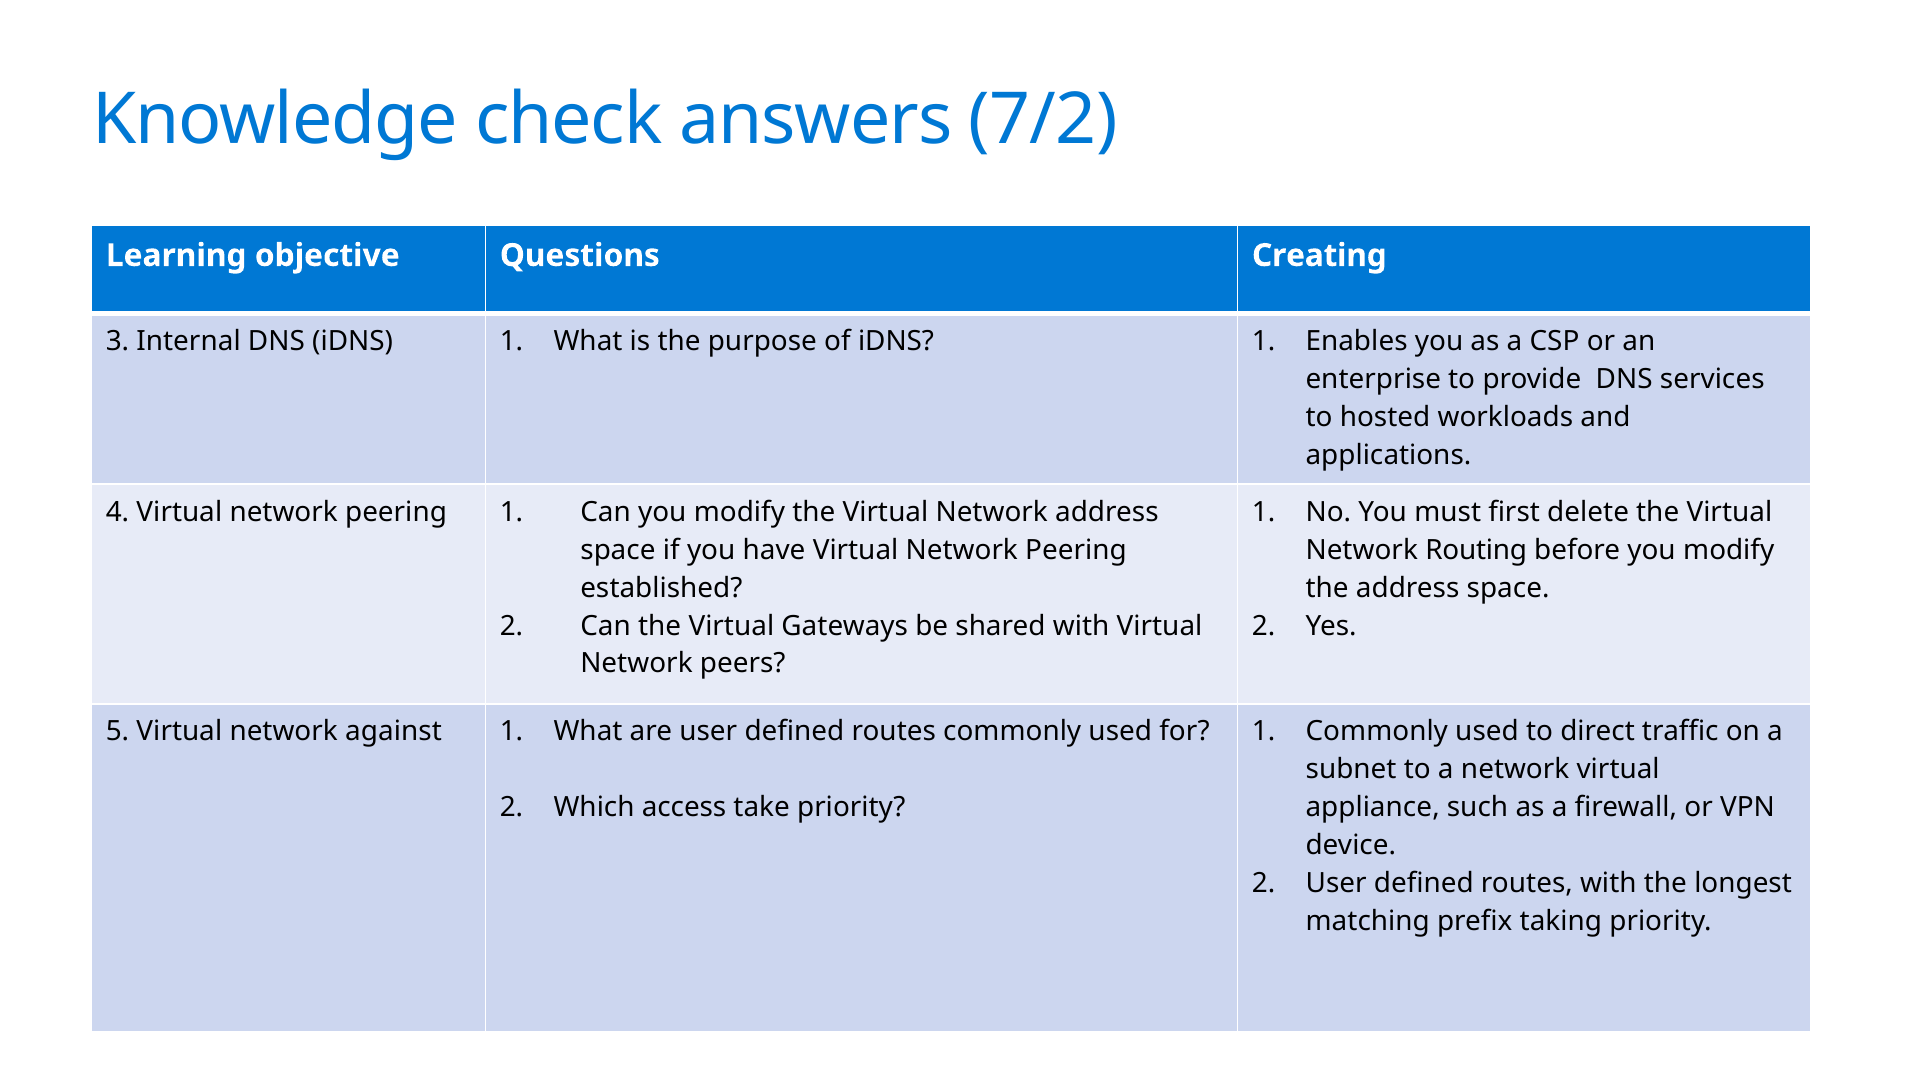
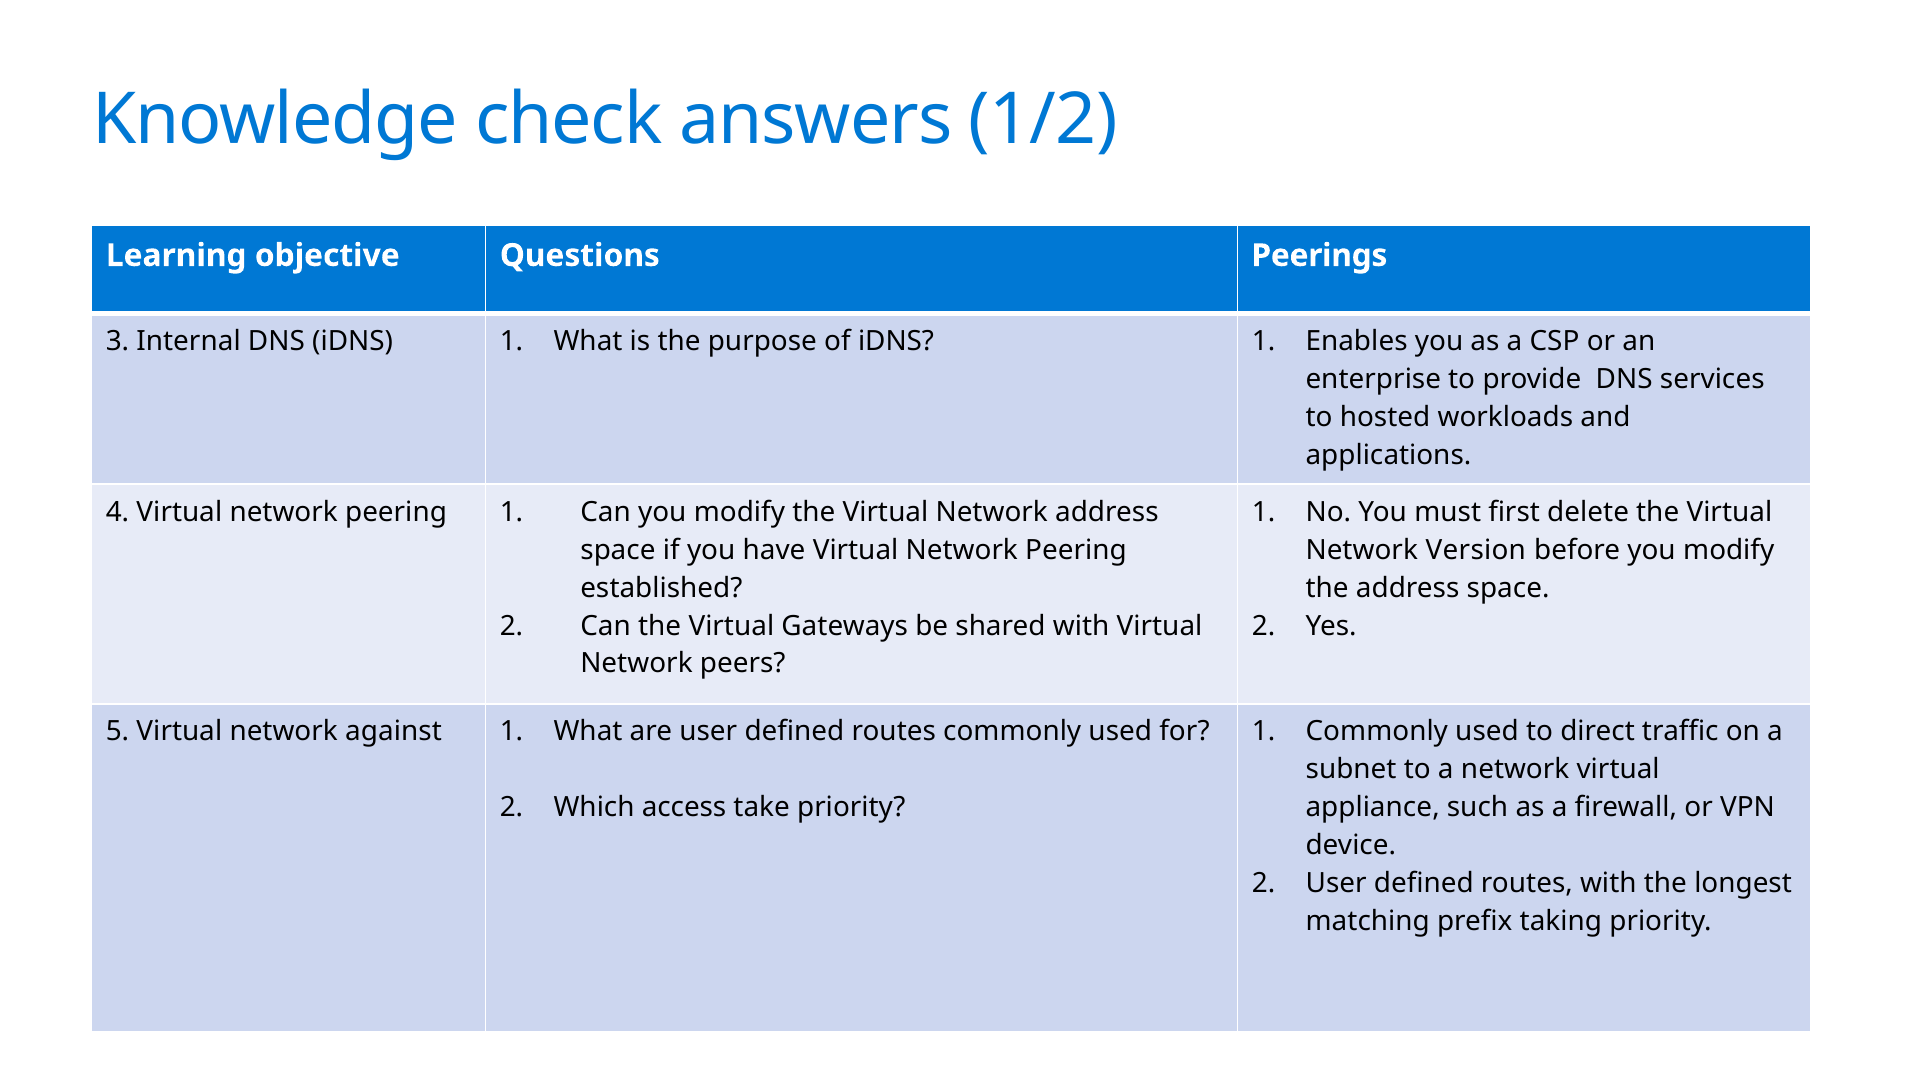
7/2: 7/2 -> 1/2 (1043, 120)
Creating: Creating -> Peerings (1319, 255)
Routing: Routing -> Version (1476, 550)
